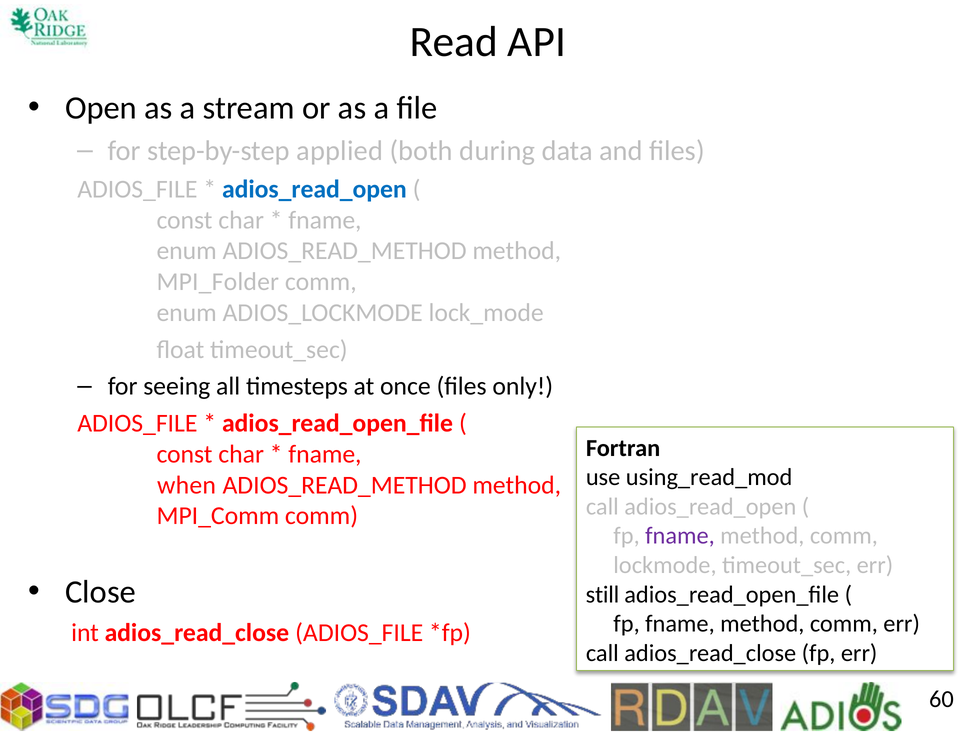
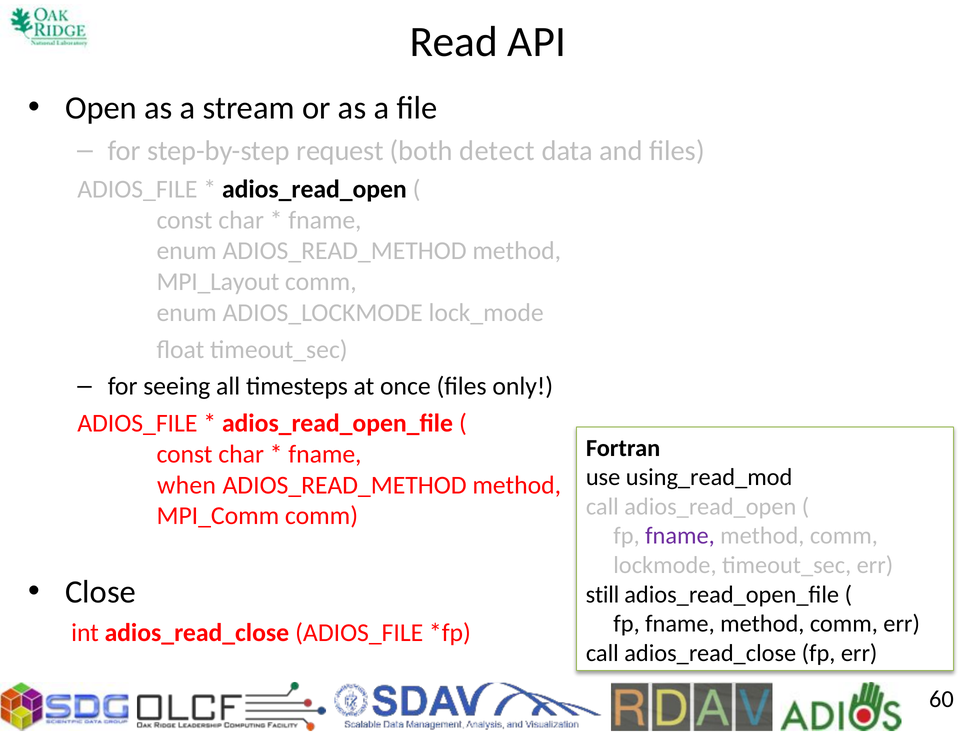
applied: applied -> request (340, 151)
during: during -> detect (497, 151)
adios_read_open colour: blue -> black (314, 189)
MPI_Folder: MPI_Folder -> MPI_Layout (218, 282)
